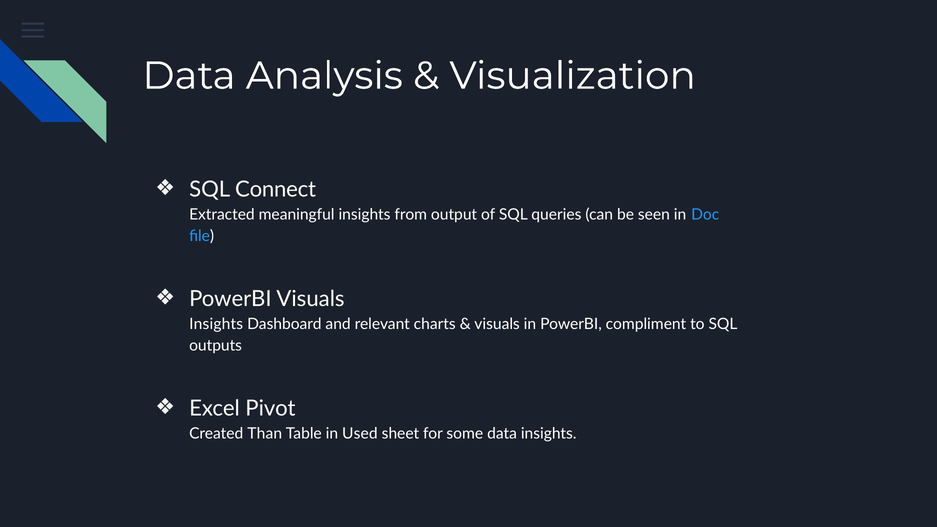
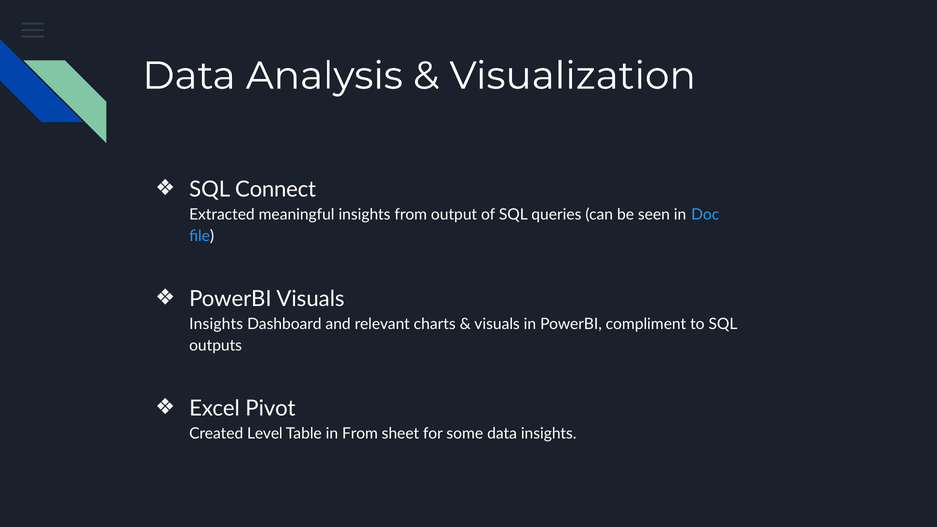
Than: Than -> Level (265, 434)
in Used: Used -> From (360, 434)
